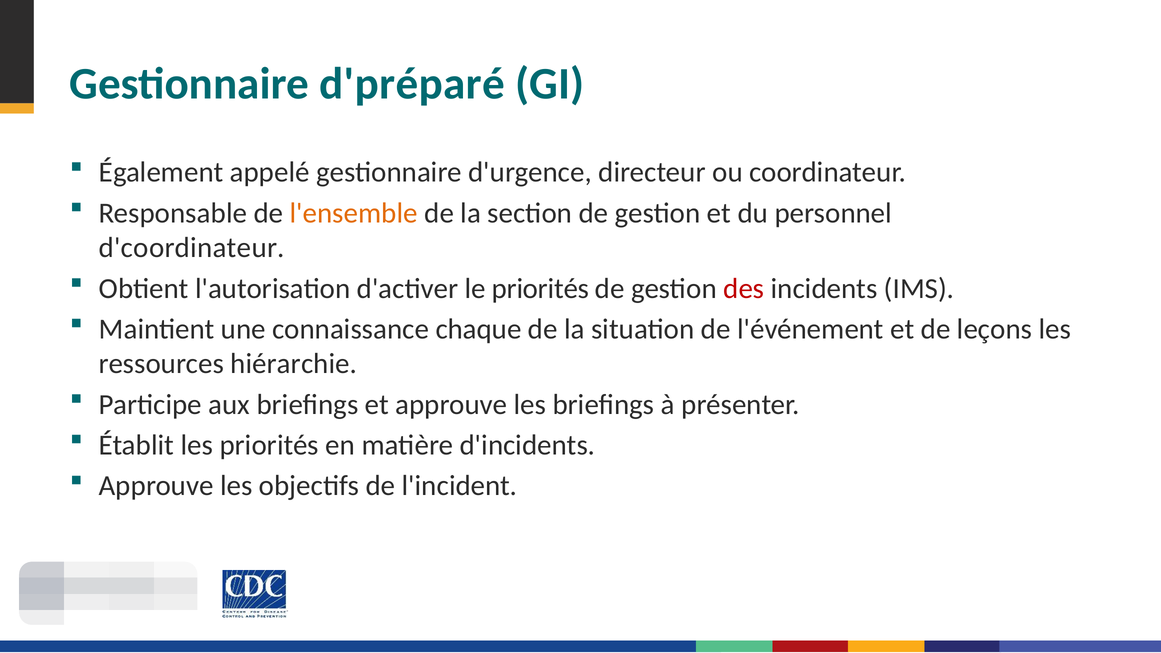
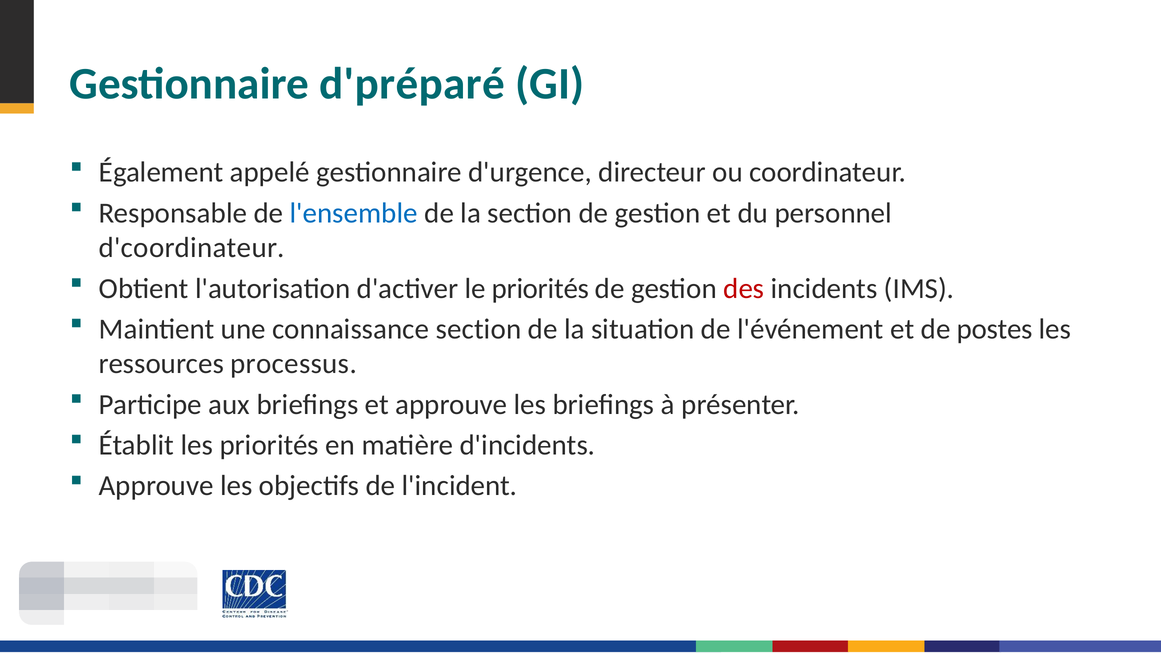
l'ensemble colour: orange -> blue (354, 213)
connaissance chaque: chaque -> section (478, 329)
leçons: leçons -> postes (995, 329)
hiérarchie: hiérarchie -> processus (294, 364)
